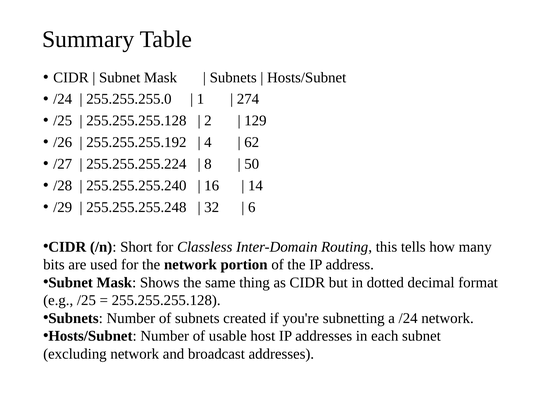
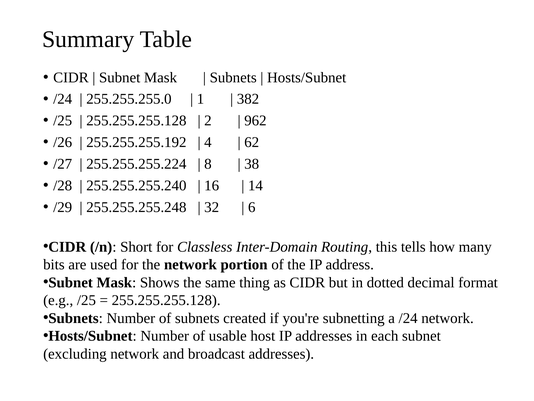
274: 274 -> 382 (248, 99)
129: 129 -> 962 (255, 121)
50: 50 -> 38 (252, 164)
